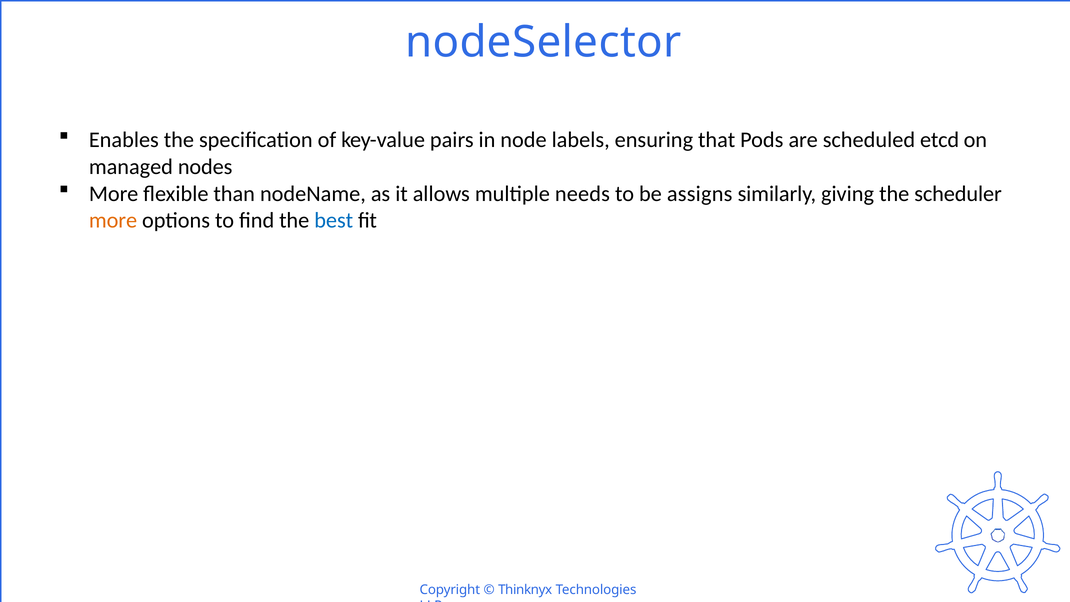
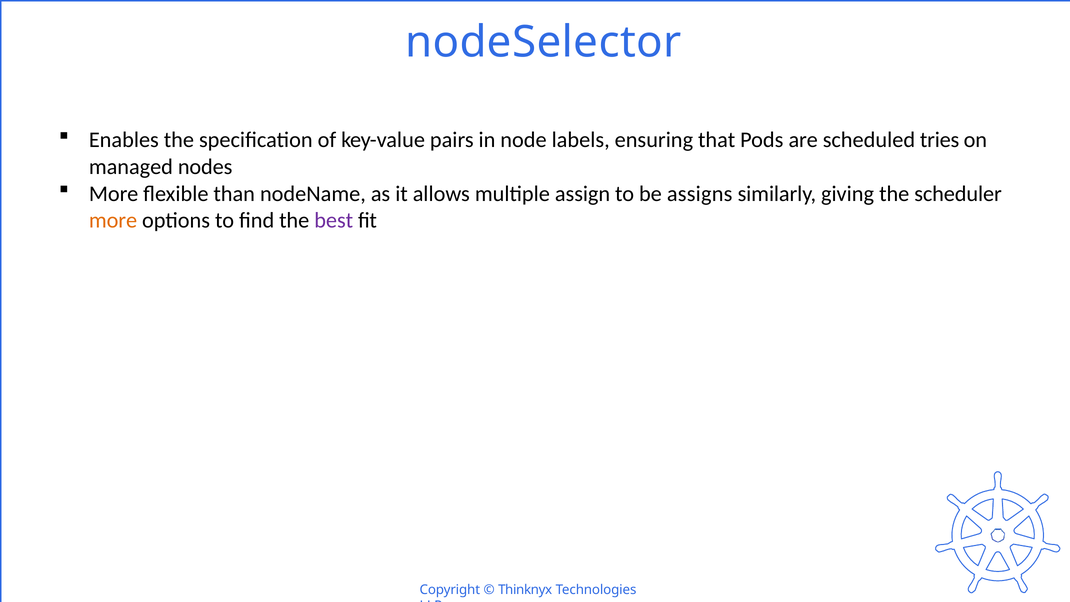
etcd: etcd -> tries (940, 140)
needs: needs -> assign (583, 194)
best colour: blue -> purple (334, 220)
